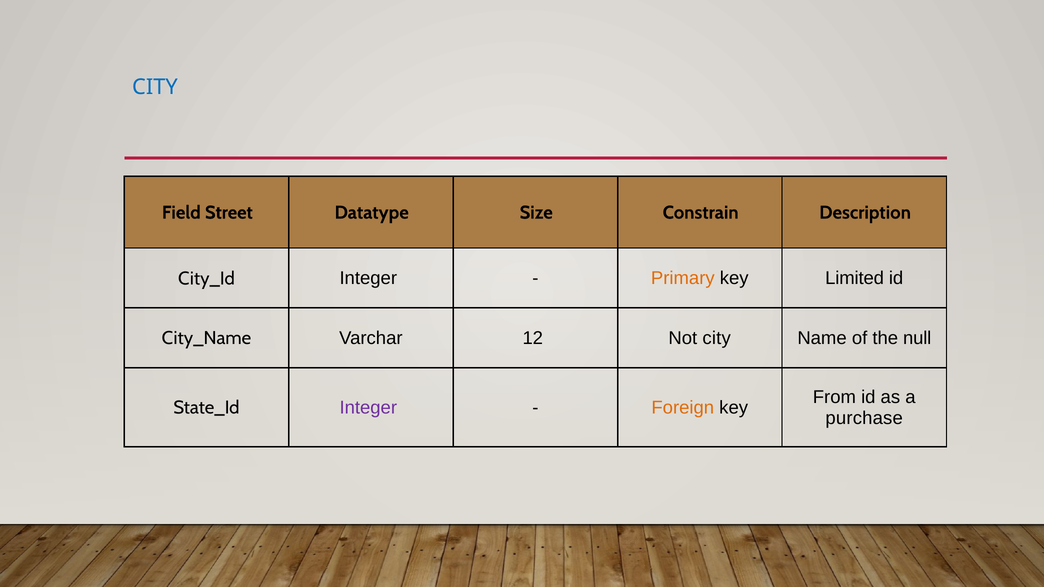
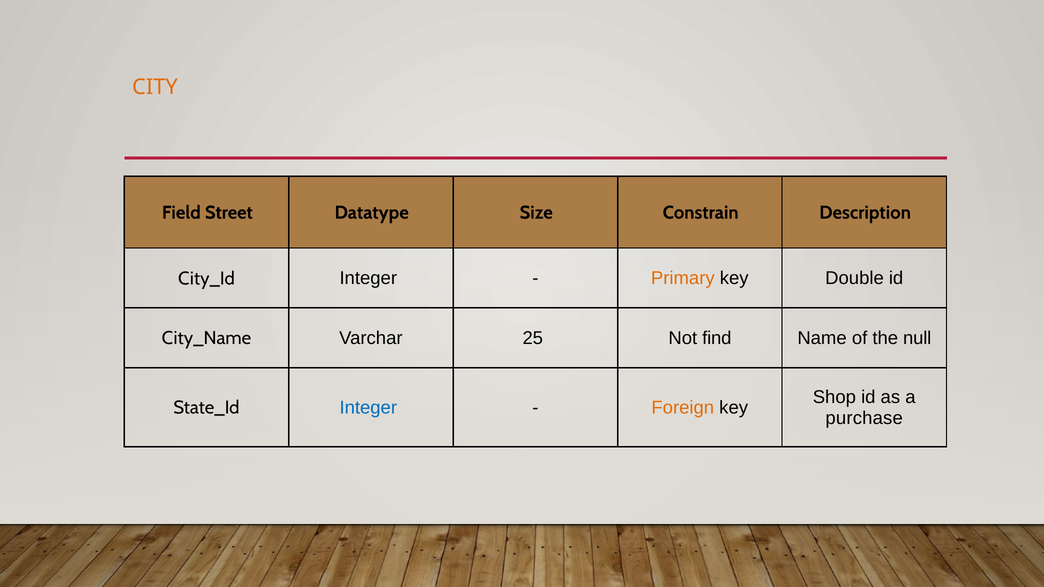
CITY colour: blue -> orange (155, 87)
Limited: Limited -> Double (855, 278)
12: 12 -> 25 (533, 338)
Not city: city -> find (717, 338)
From: From -> Shop (834, 397)
Integer colour: purple -> blue (368, 408)
